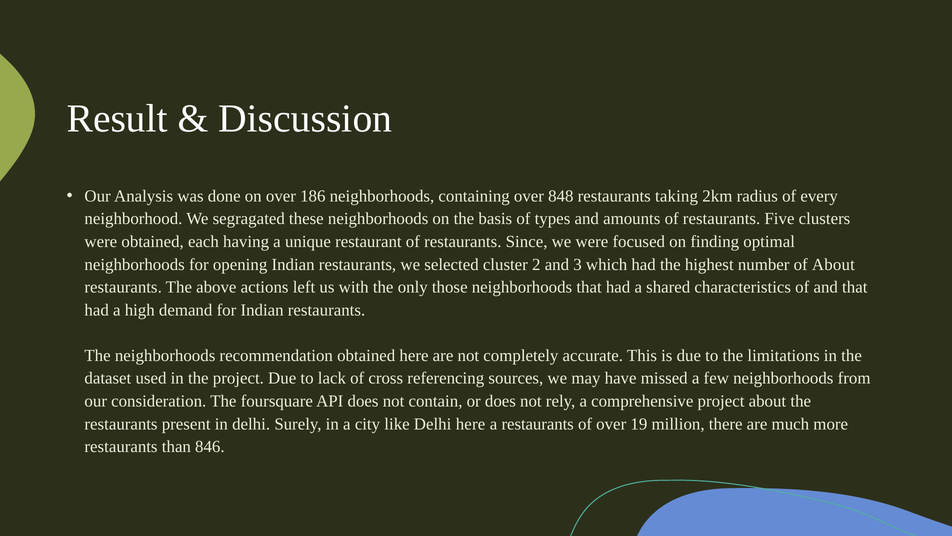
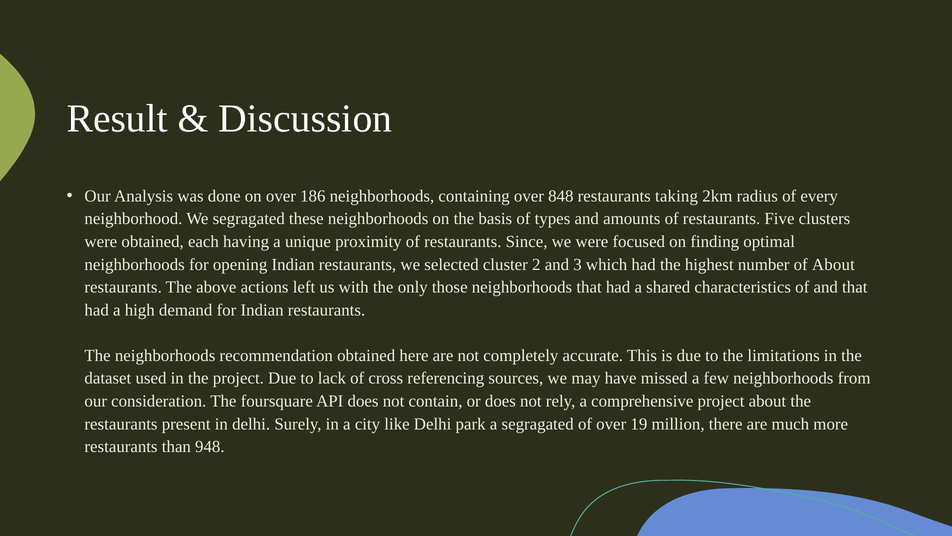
restaurant: restaurant -> proximity (368, 241)
Delhi here: here -> park (471, 424)
a restaurants: restaurants -> segragated (538, 424)
846: 846 -> 948 (210, 446)
